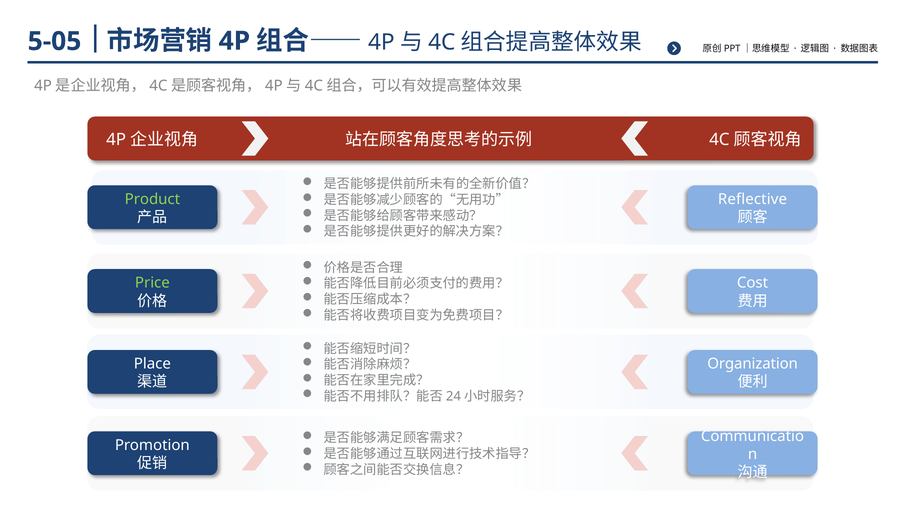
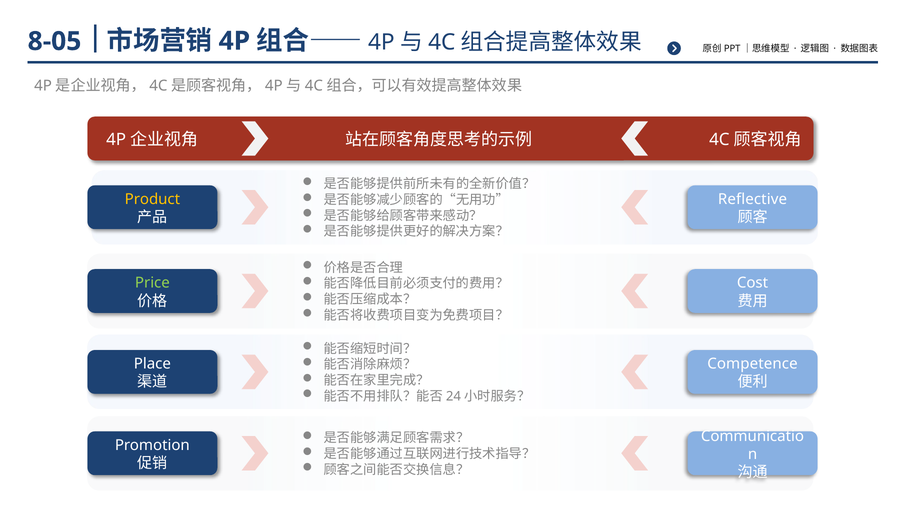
5-05: 5-05 -> 8-05 (54, 41)
Product colour: light green -> yellow (152, 199)
Organization: Organization -> Competence (752, 364)
